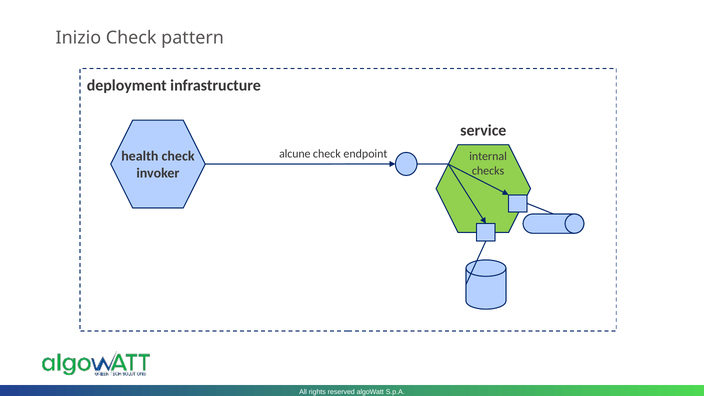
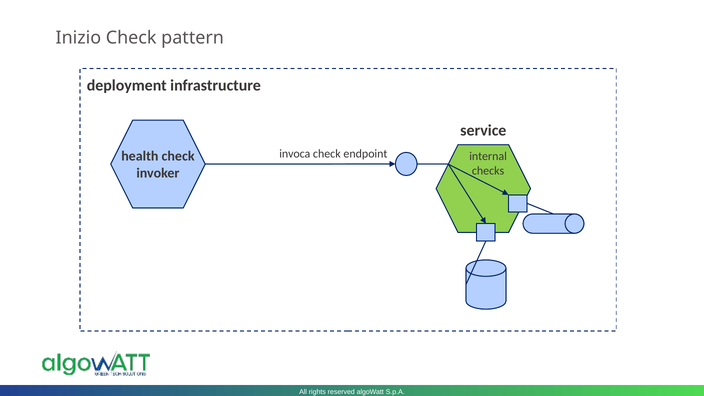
alcune: alcune -> invoca (295, 154)
